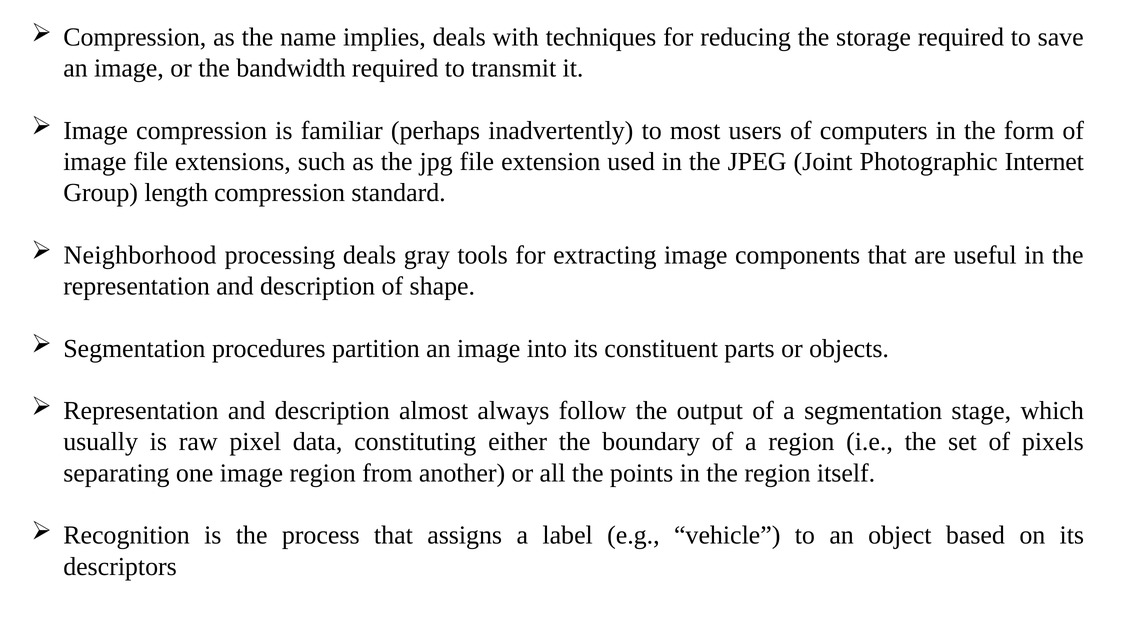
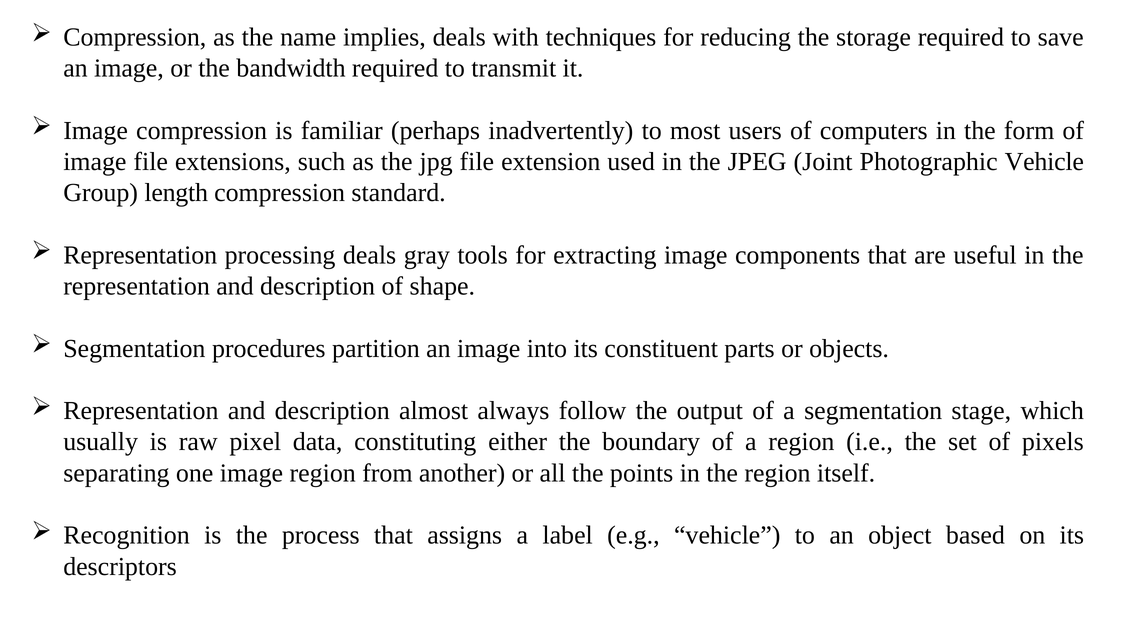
Photographic Internet: Internet -> Vehicle (1044, 162)
Neighborhood: Neighborhood -> Representation (140, 255)
